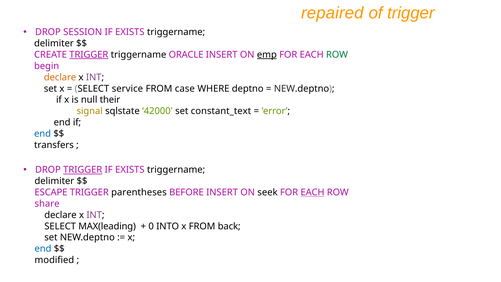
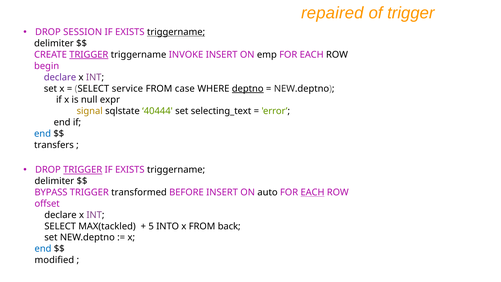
triggername underline: none -> present (176, 32)
ORACLE: ORACLE -> INVOKE (186, 55)
emp underline: present -> none (267, 55)
ROW colour: green -> black (337, 55)
declare colour: orange -> purple (60, 77)
deptno underline: none -> present (248, 89)
their: their -> expr (110, 100)
42000: 42000 -> 40444 (157, 111)
constant_text: constant_text -> selecting_text (221, 111)
ESCAPE: ESCAPE -> BYPASS (51, 192)
parentheses: parentheses -> transformed (139, 192)
seek: seek -> auto (268, 192)
share: share -> offset (47, 204)
MAX(leading: MAX(leading -> MAX(tackled (107, 226)
0: 0 -> 5 (151, 226)
